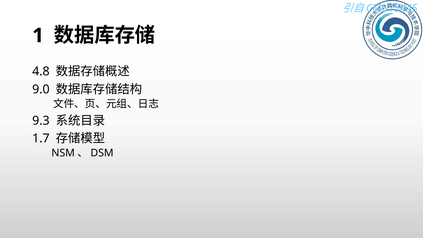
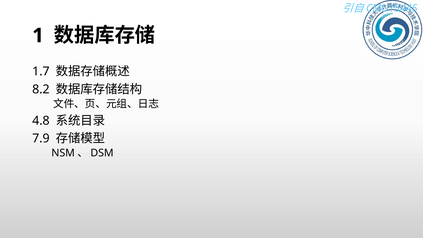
4.8: 4.8 -> 1.7 (41, 72)
9.0: 9.0 -> 8.2 (41, 89)
9.3: 9.3 -> 4.8 (41, 121)
1.7: 1.7 -> 7.9 (41, 138)
